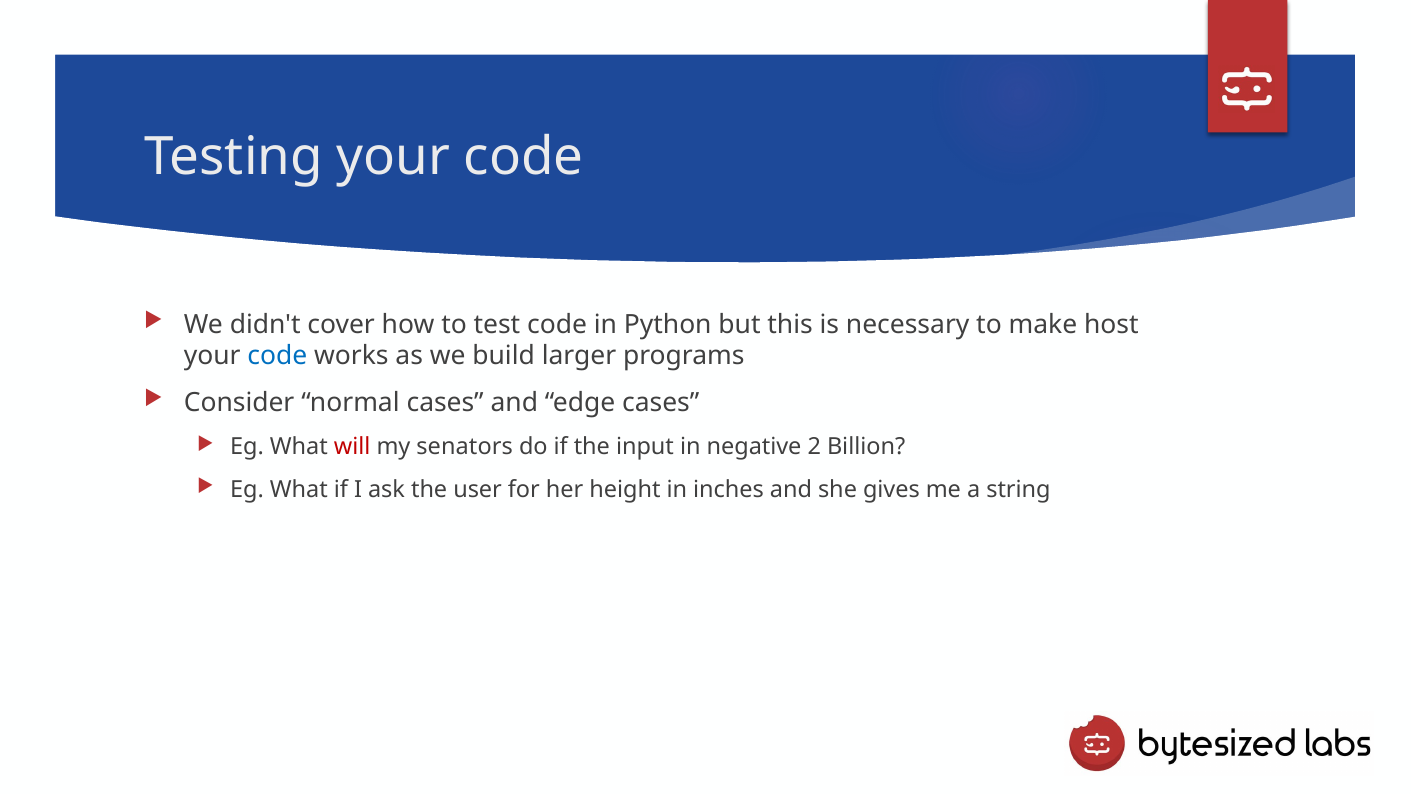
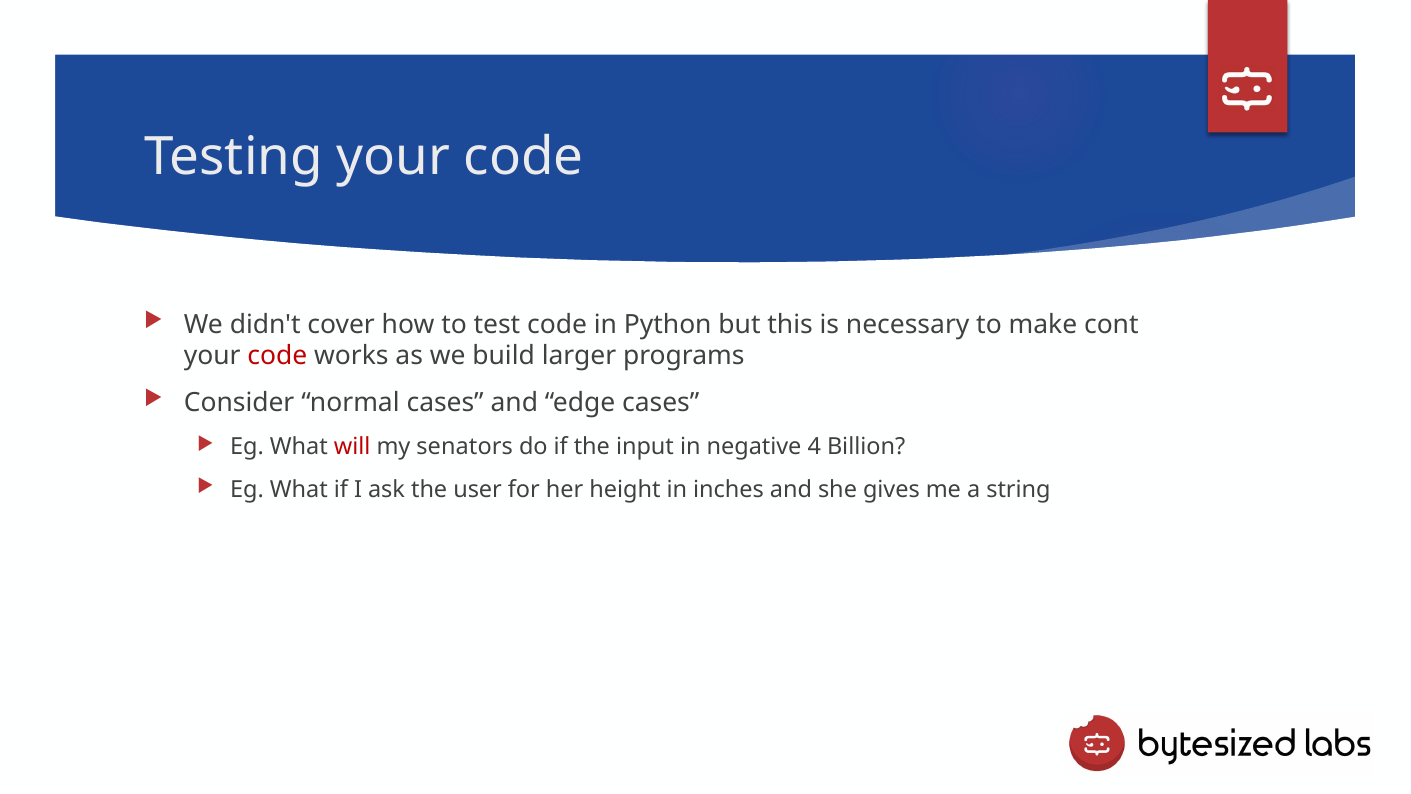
host: host -> cont (1111, 324)
code colour: blue -> red (277, 356)
2: 2 -> 4 (814, 447)
